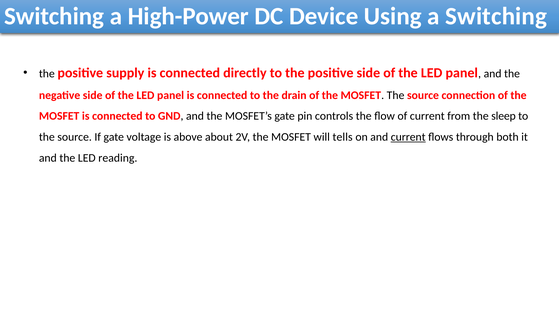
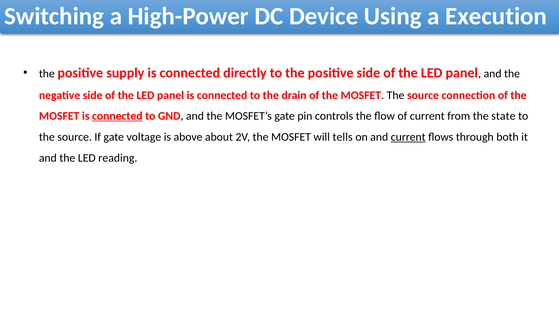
a Switching: Switching -> Execution (496, 16)
connected underline: none -> present (117, 116)
sleep: sleep -> state (503, 116)
